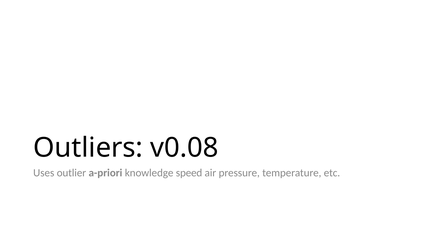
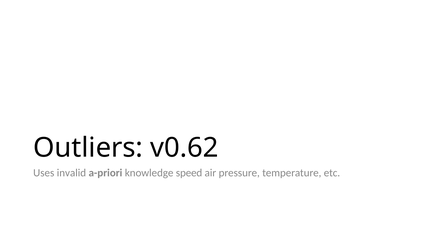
v0.08: v0.08 -> v0.62 (184, 148)
outlier: outlier -> invalid (71, 173)
